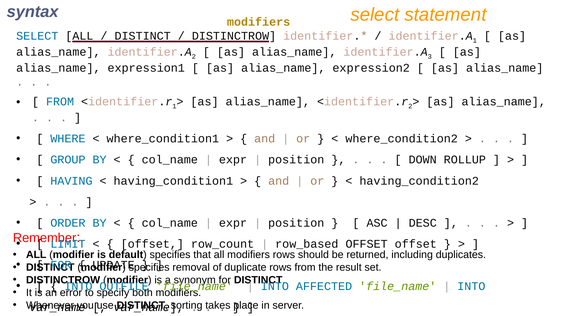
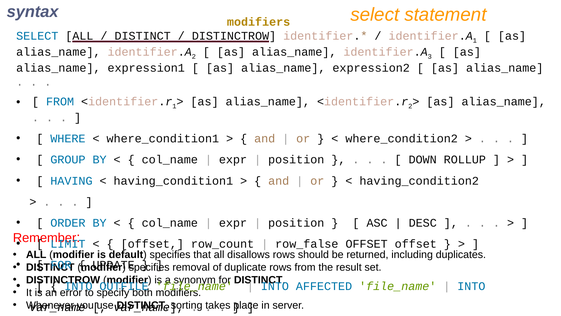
row_based: row_based -> row_false (307, 244)
all modifiers: modifiers -> disallows (249, 254)
